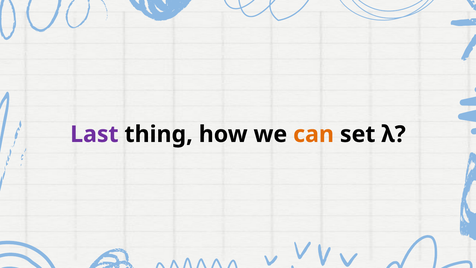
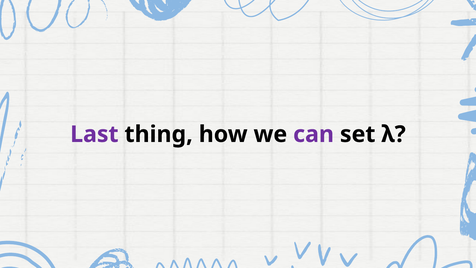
can colour: orange -> purple (314, 134)
